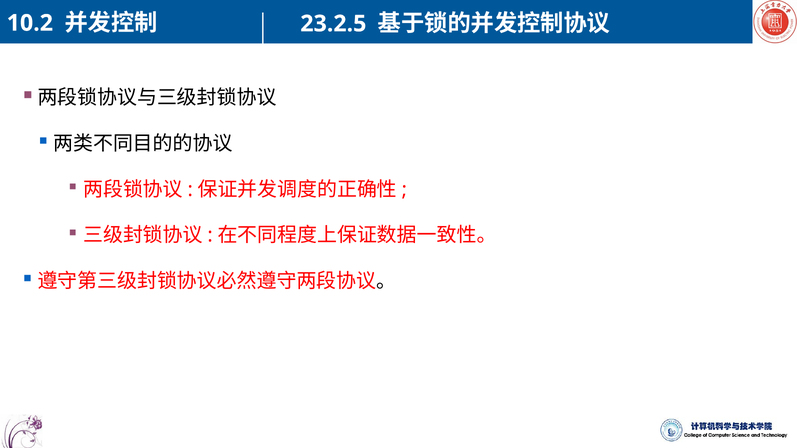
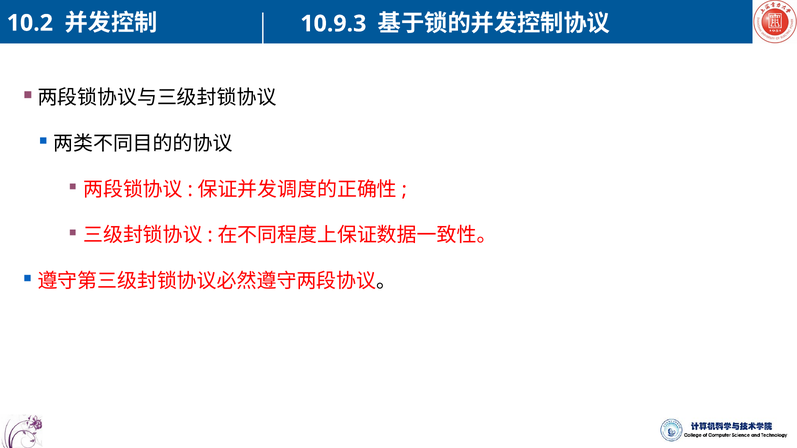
23.2.5: 23.2.5 -> 10.9.3 (333, 24)
